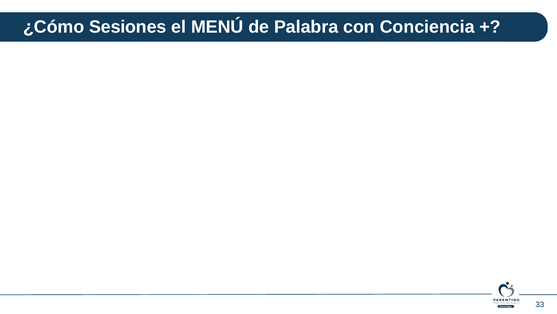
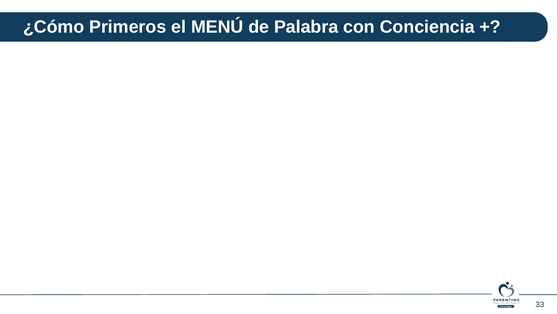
Sesiones: Sesiones -> Primeros (128, 27)
